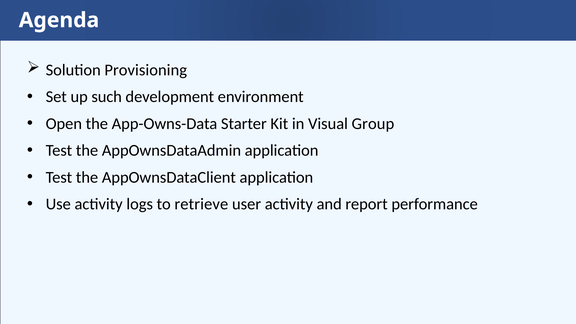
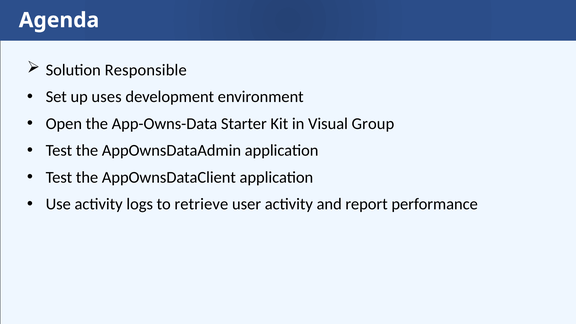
Provisioning: Provisioning -> Responsible (146, 70)
such: such -> uses (107, 97)
